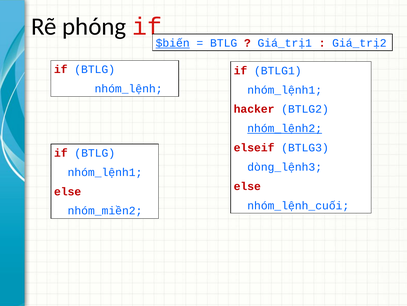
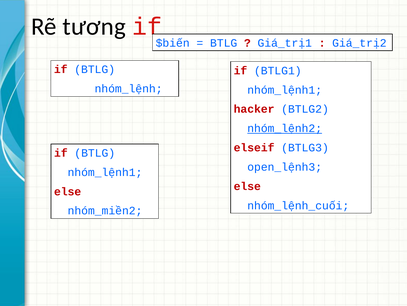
phóng: phóng -> tương (94, 27)
$biến underline: present -> none (173, 43)
dòng_lệnh3: dòng_lệnh3 -> open_lệnh3 (285, 167)
